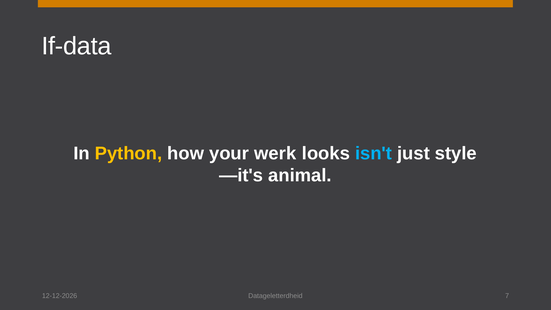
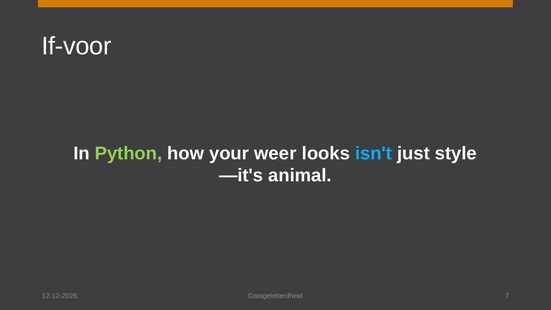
If-data: If-data -> If-voor (77, 46)
Python colour: yellow -> light green (129, 153)
werk: werk -> weer (275, 153)
